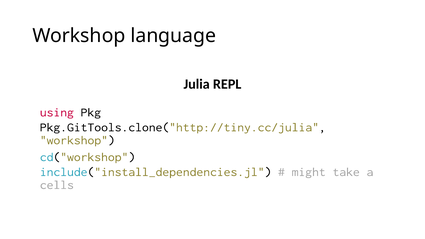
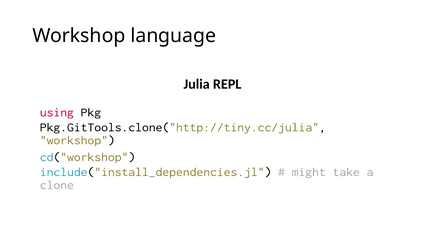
cells: cells -> clone (57, 185)
